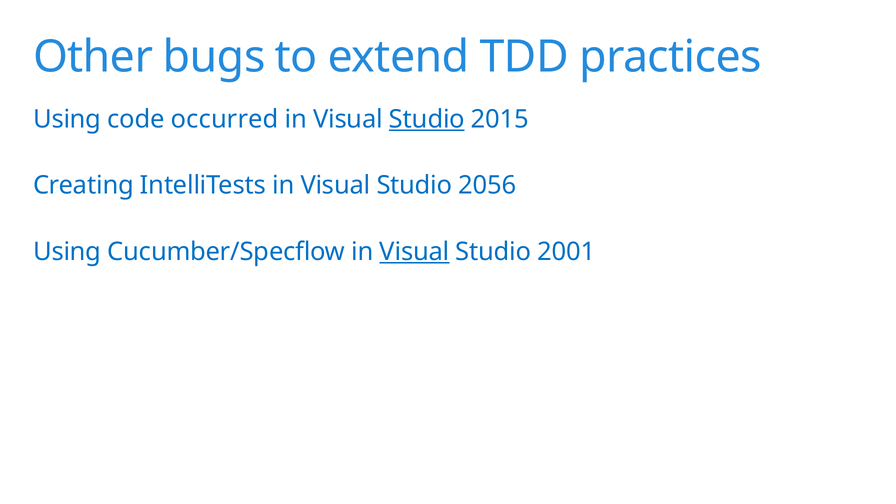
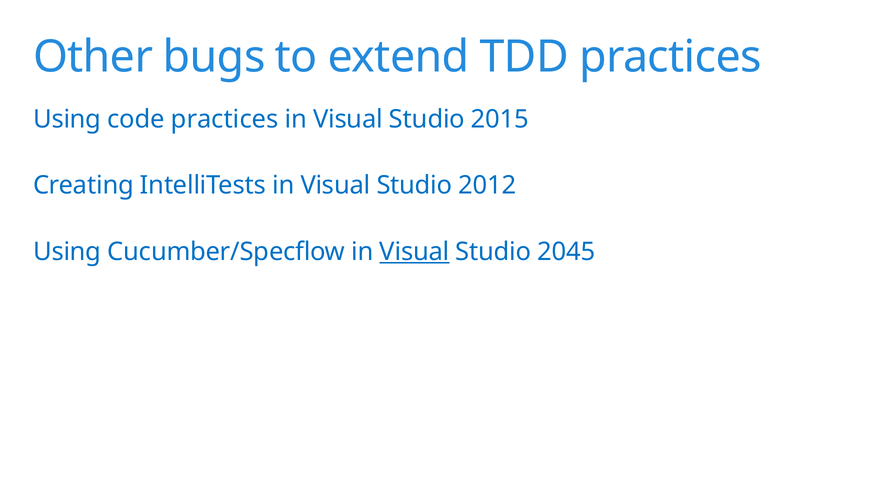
code occurred: occurred -> practices (225, 119)
Studio underline: present -> none (427, 119)
2056: 2056 -> 2012 (487, 186)
2001: 2001 -> 2045 (566, 252)
